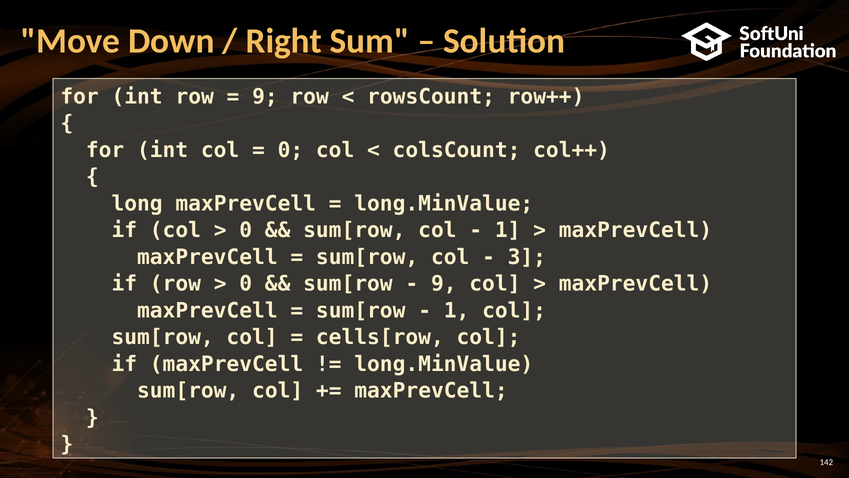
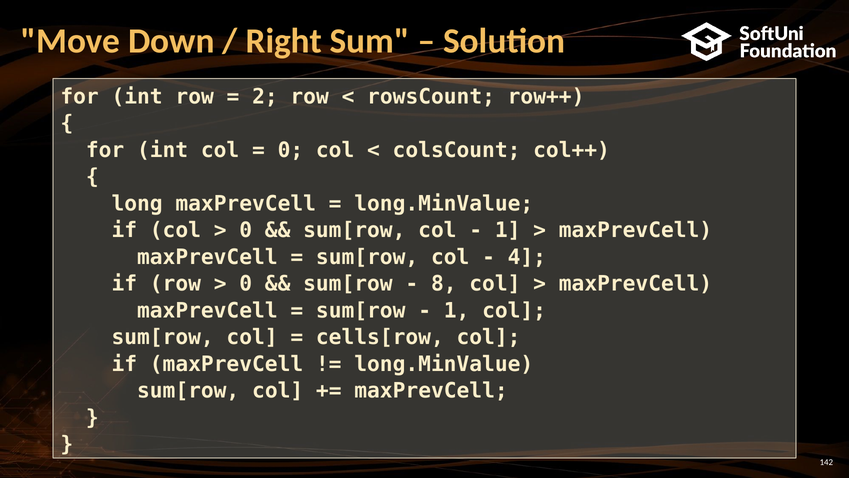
9: 9 -> 2 (265, 97)
3: 3 -> 4 (527, 257)
9: 9 -> 8 (444, 284)
